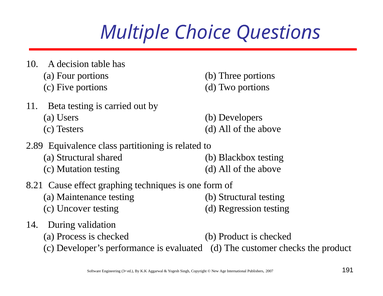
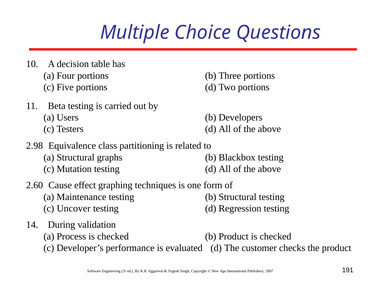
2.89: 2.89 -> 2.98 (35, 146)
shared: shared -> graphs (110, 157)
8.21: 8.21 -> 2.60 (35, 185)
